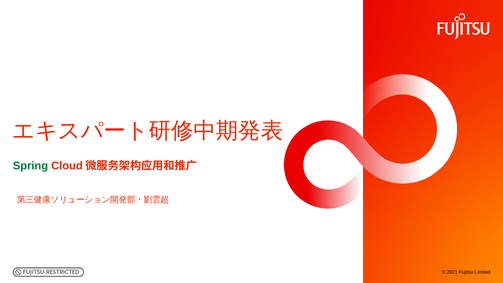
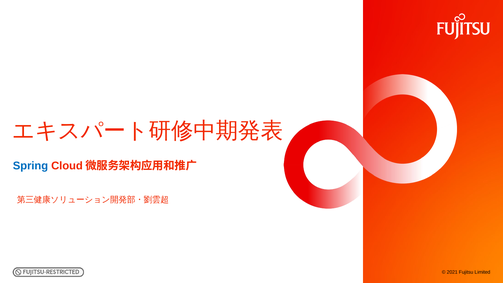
Spring colour: green -> blue (30, 166)
